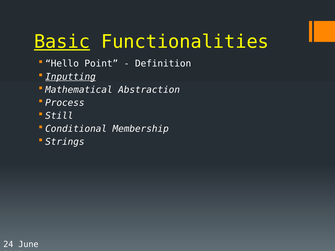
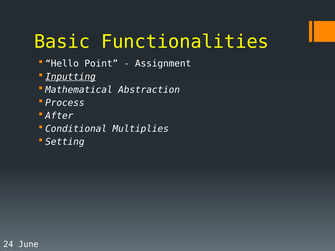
Basic underline: present -> none (62, 42)
Definition: Definition -> Assignment (163, 64)
Still: Still -> After (59, 116)
Membership: Membership -> Multiplies (141, 129)
Strings: Strings -> Setting (65, 142)
